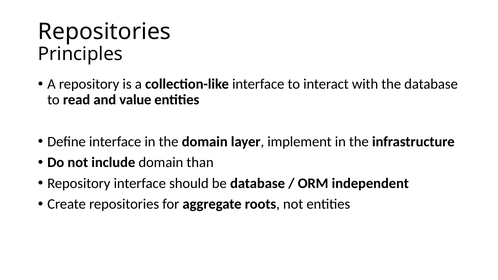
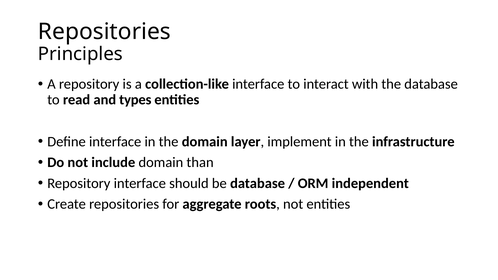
value: value -> types (135, 100)
